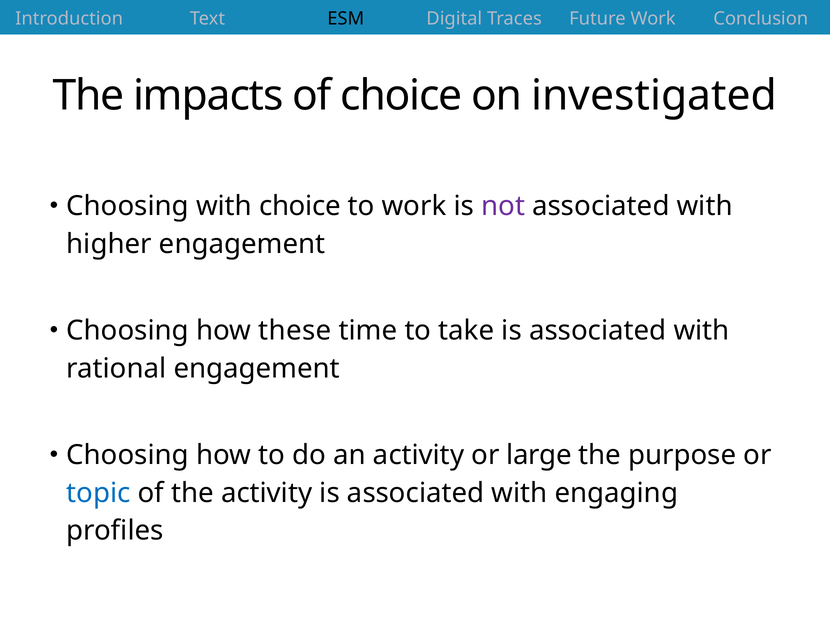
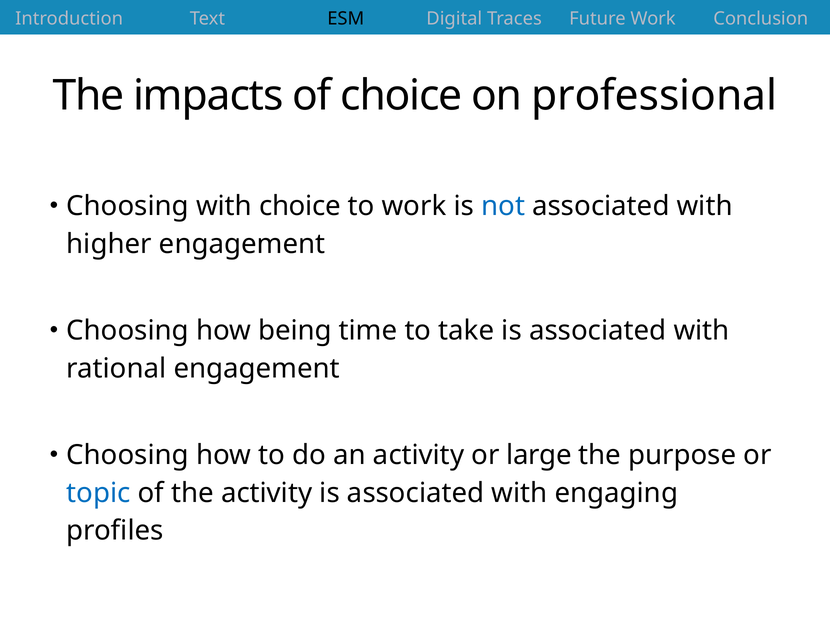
investigated: investigated -> professional (654, 96)
not colour: purple -> blue (503, 206)
these: these -> being (295, 330)
